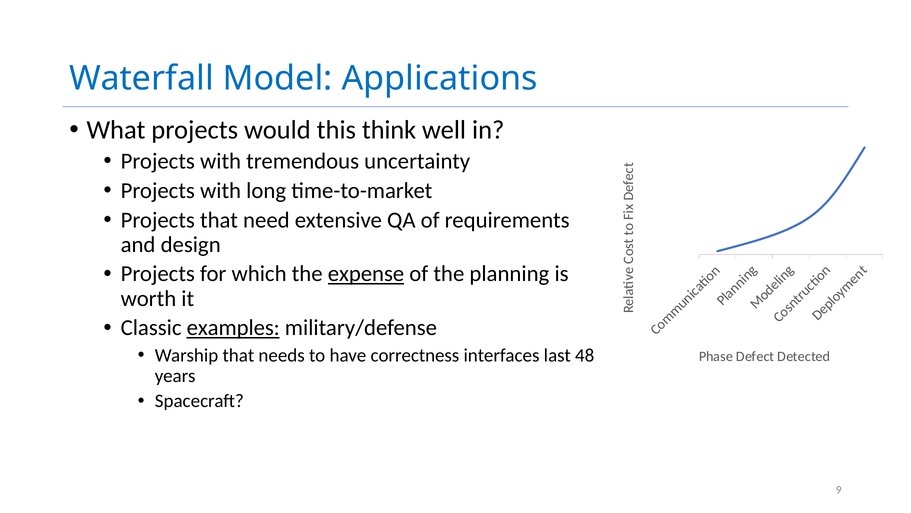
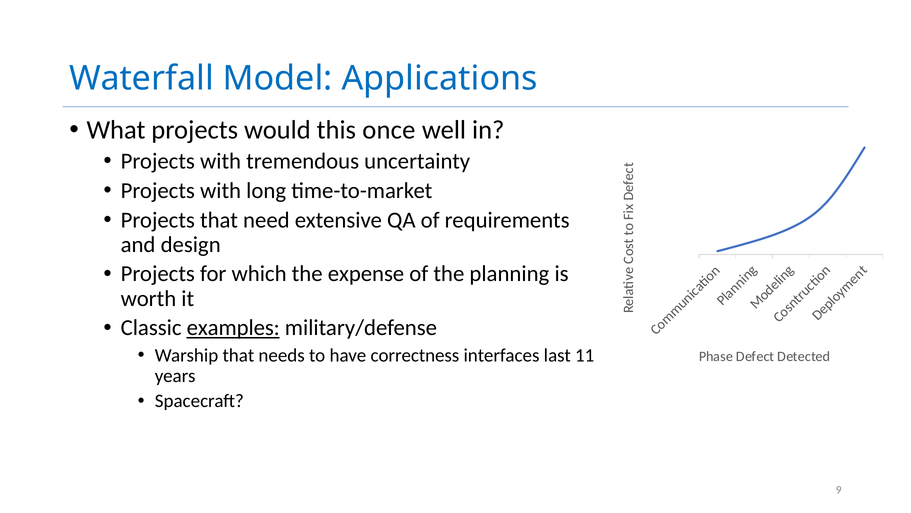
think: think -> once (389, 130)
expense underline: present -> none (366, 274)
48: 48 -> 11 (585, 355)
